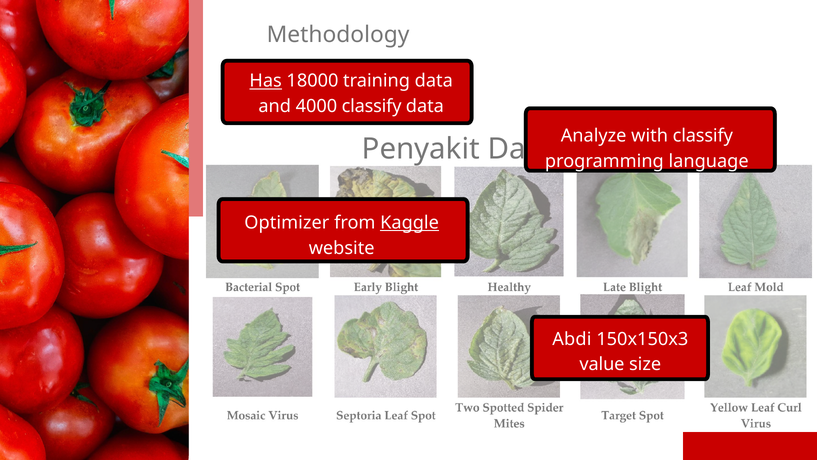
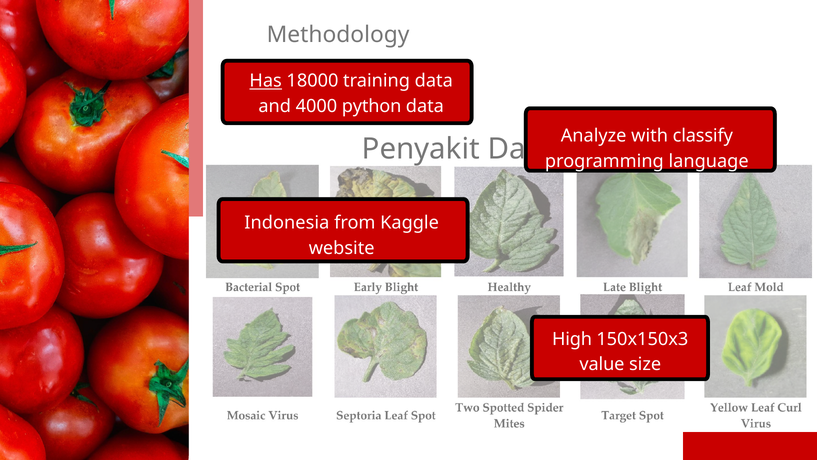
4000 classify: classify -> python (372, 106)
Optimizer: Optimizer -> Indonesia (287, 223)
Kaggle underline: present -> none (410, 223)
Abdi: Abdi -> High (572, 339)
